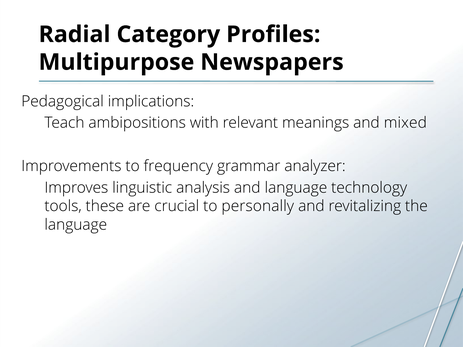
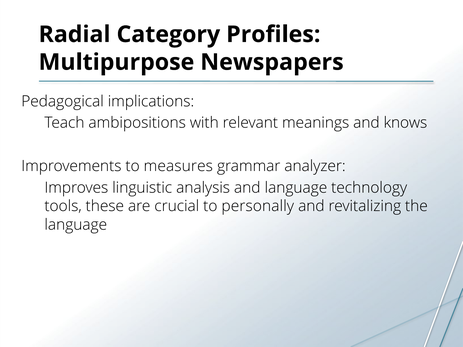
mixed: mixed -> knows (405, 123)
frequency: frequency -> measures (178, 166)
